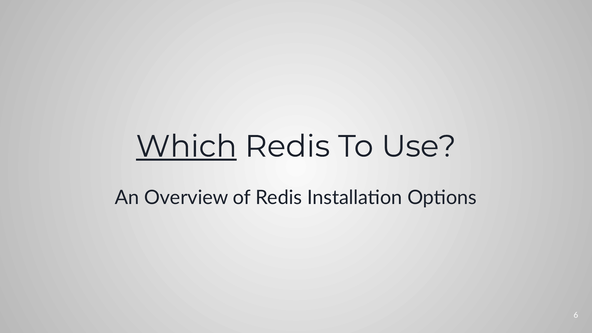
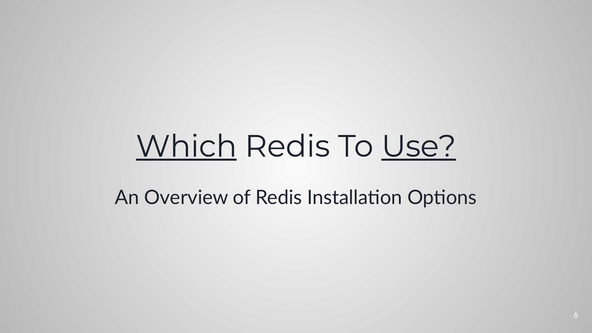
Use underline: none -> present (419, 146)
